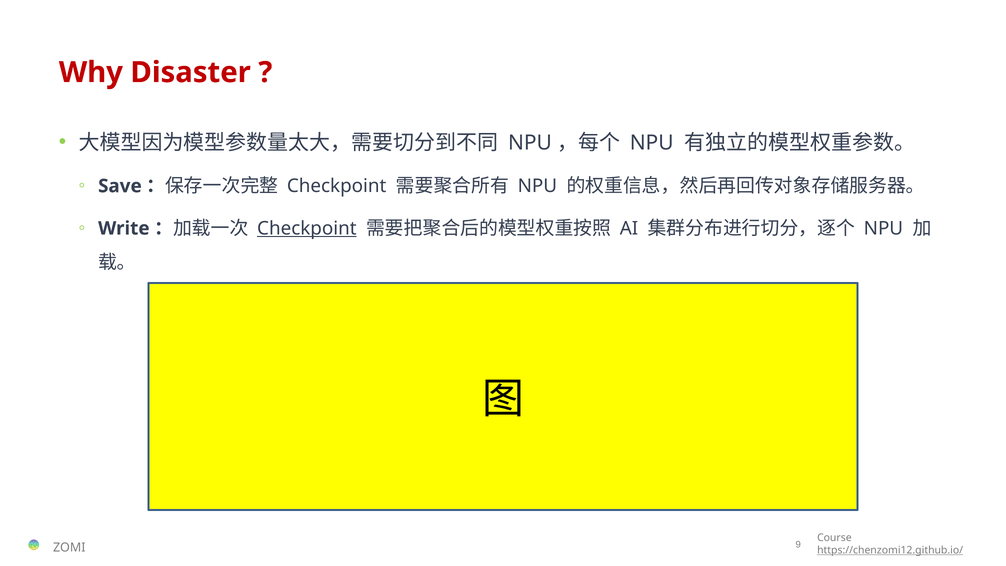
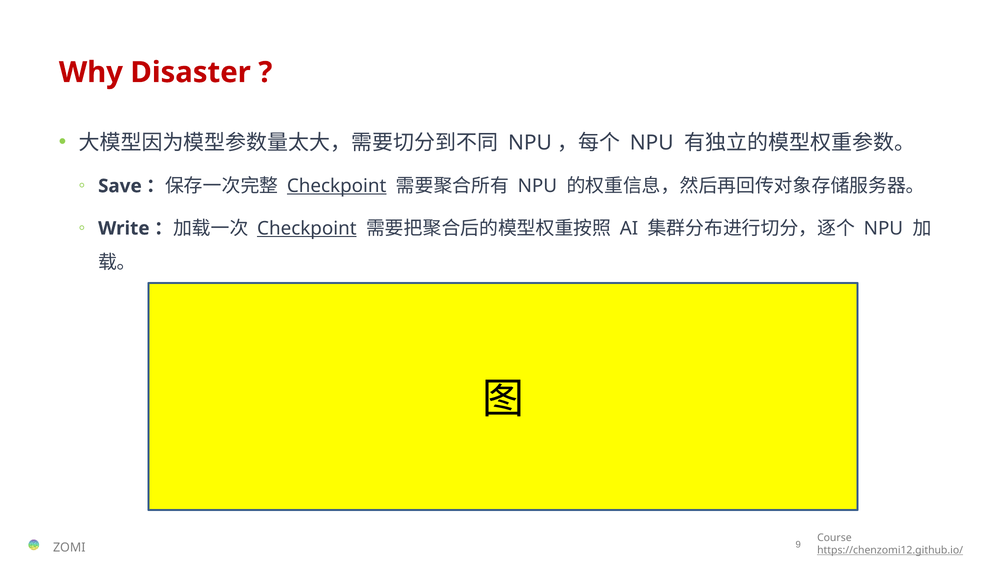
Checkpoint underline: none -> present (337, 186)
